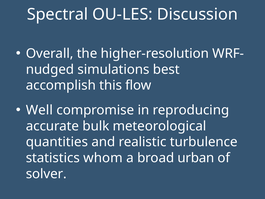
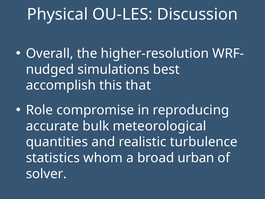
Spectral: Spectral -> Physical (57, 14)
flow: flow -> that (138, 85)
Well: Well -> Role (39, 110)
